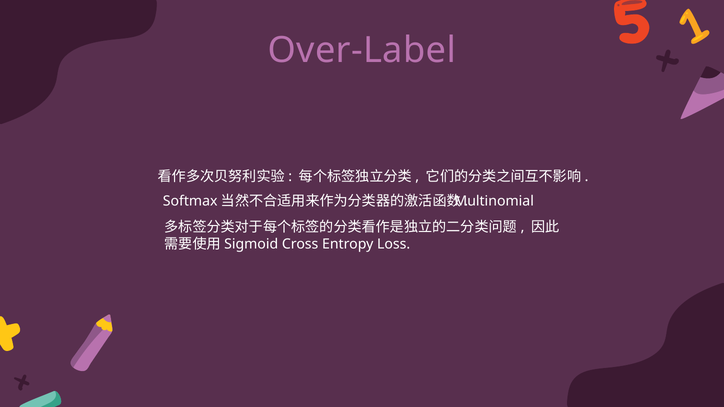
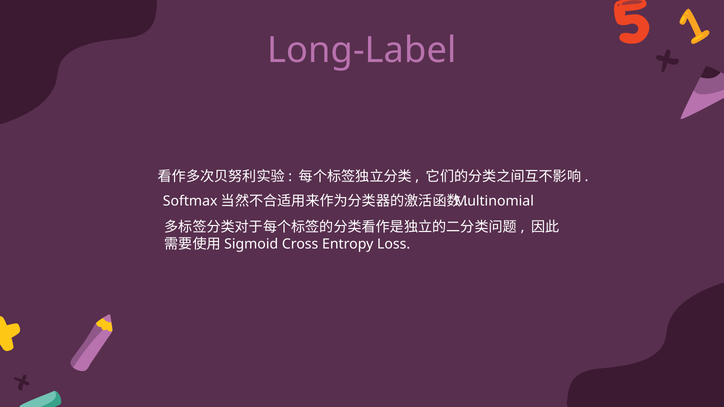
Over-Label: Over-Label -> Long-Label (362, 50)
